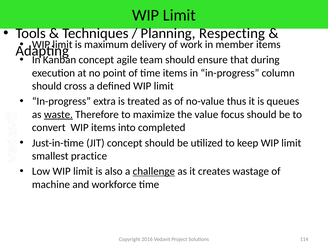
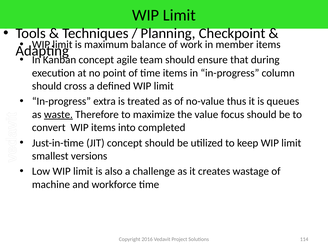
Respecting: Respecting -> Checkpoint (232, 33)
delivery: delivery -> balance (148, 45)
practice: practice -> versions (89, 156)
challenge underline: present -> none (154, 171)
